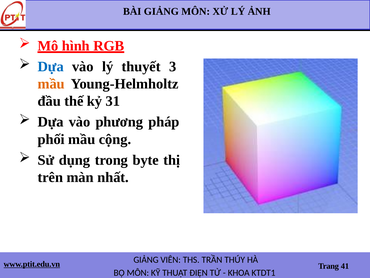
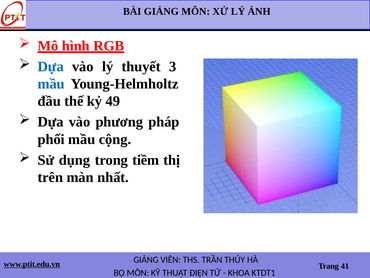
mầu colour: orange -> blue (51, 84)
31: 31 -> 49 (113, 101)
byte: byte -> tiềm (146, 160)
